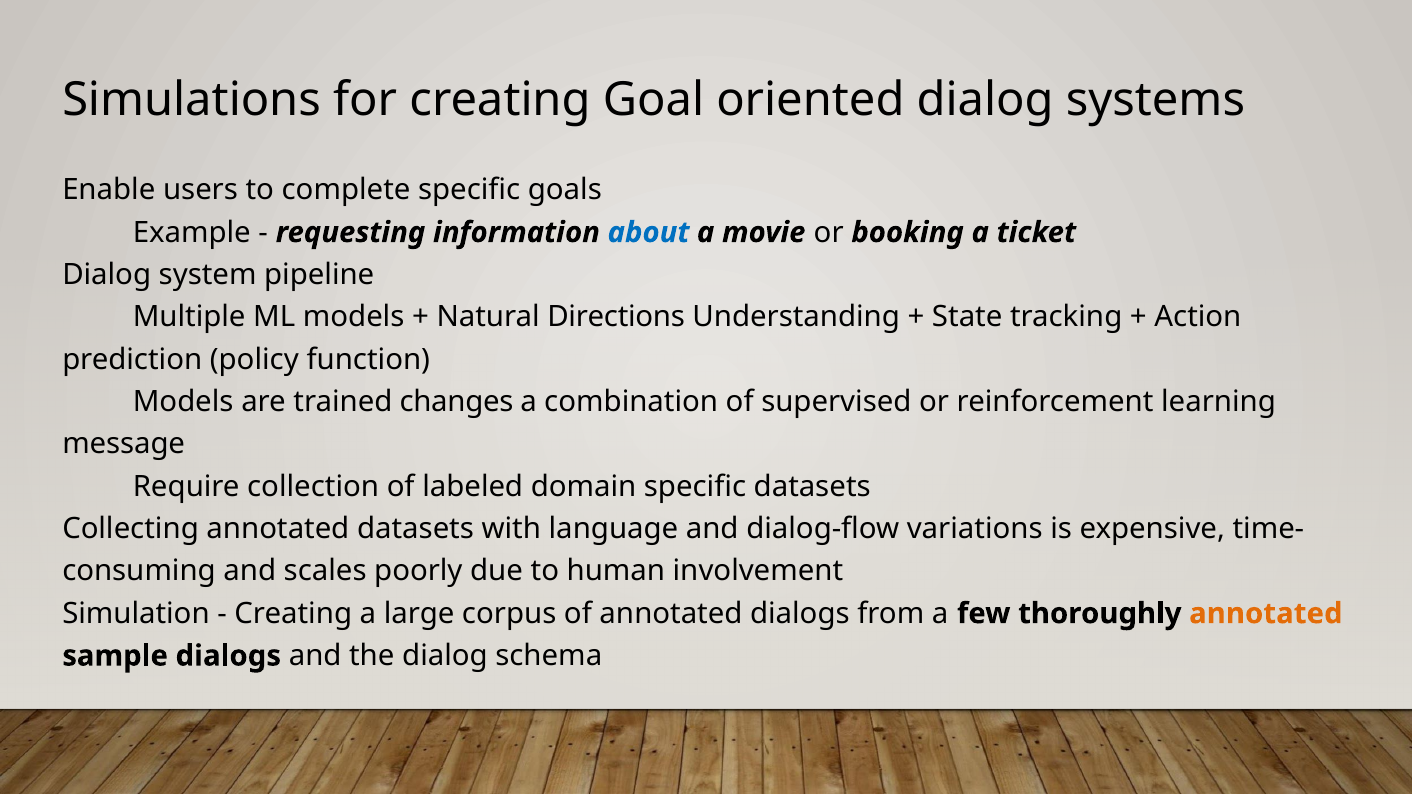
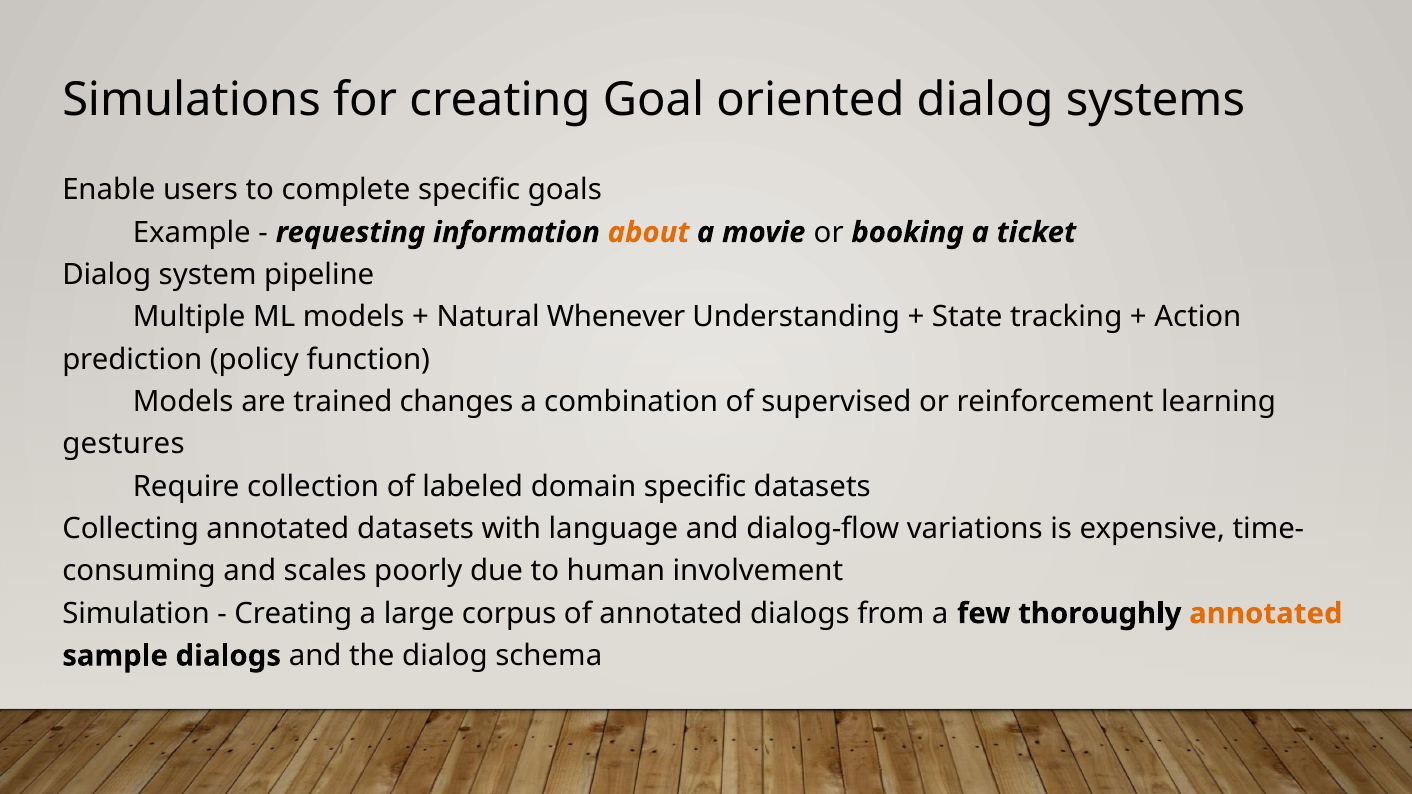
about colour: blue -> orange (649, 233)
Directions: Directions -> Whenever (616, 317)
message: message -> gestures (123, 444)
